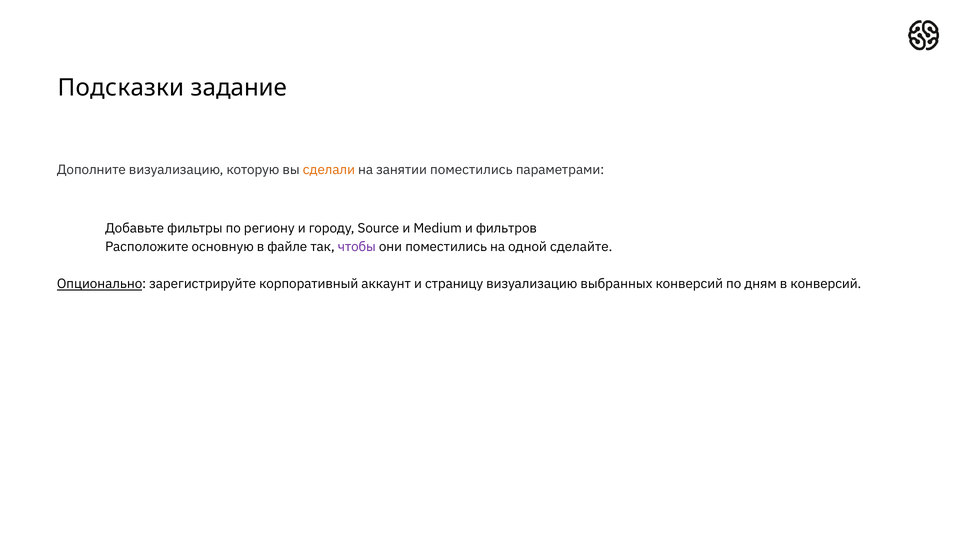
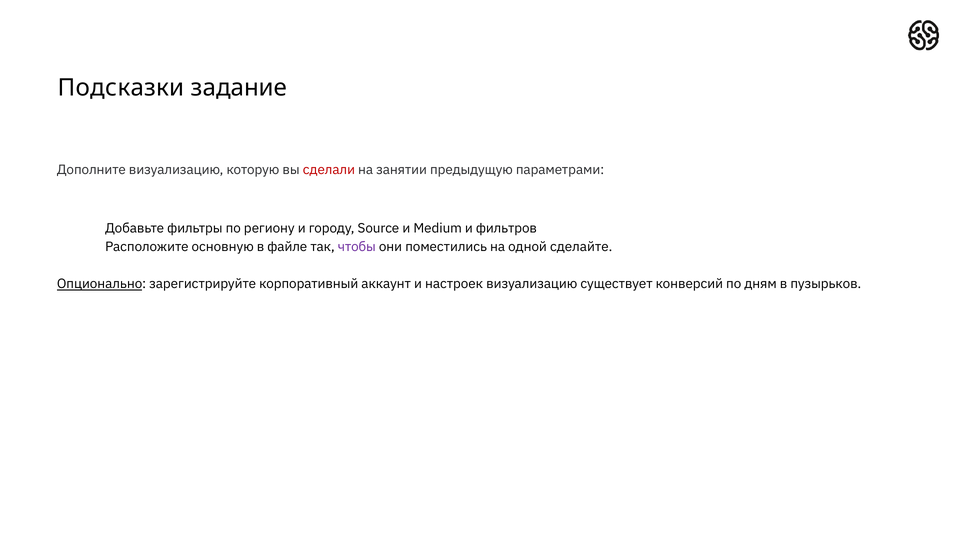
сделали colour: orange -> red (329, 170)
занятии поместились: поместились -> предыдущую (471, 170)
страницу: страницу -> настроек (454, 284)
выбранных: выбранных -> существует (617, 284)
в конверсий: конверсий -> пузырьков (826, 284)
